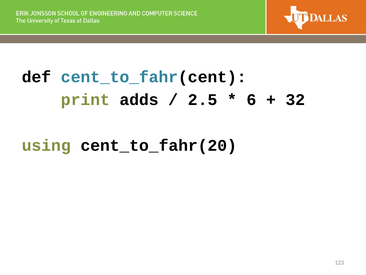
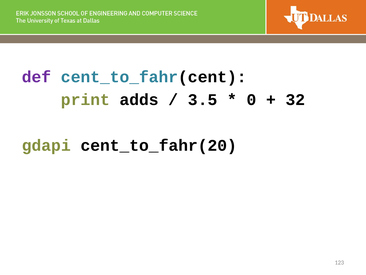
def colour: black -> purple (37, 77)
2.5: 2.5 -> 3.5 (203, 100)
6: 6 -> 0 (252, 100)
using: using -> gdapi (46, 145)
